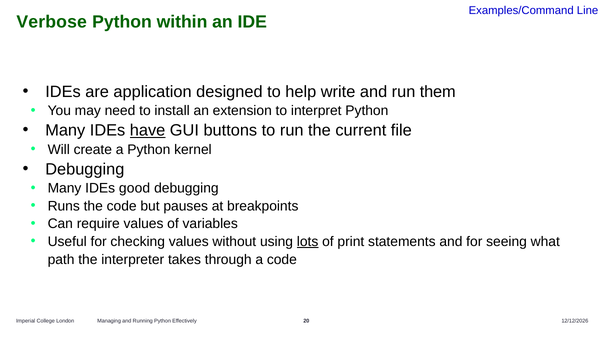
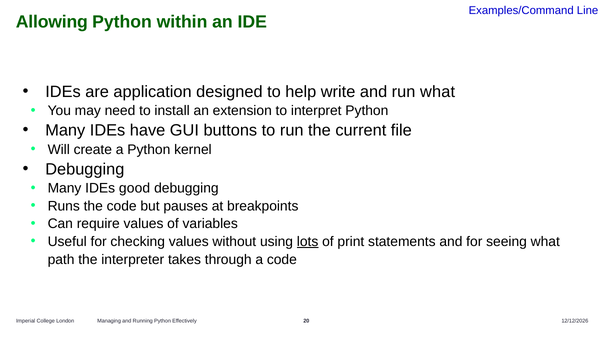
Verbose: Verbose -> Allowing (52, 22)
run them: them -> what (438, 92)
have underline: present -> none (148, 130)
